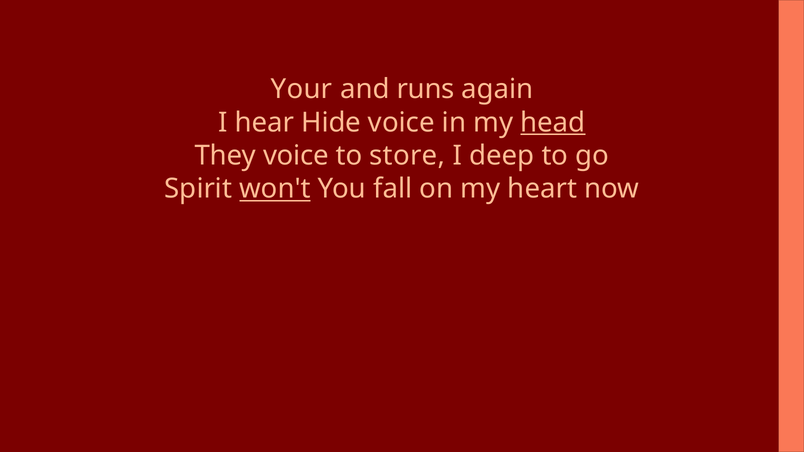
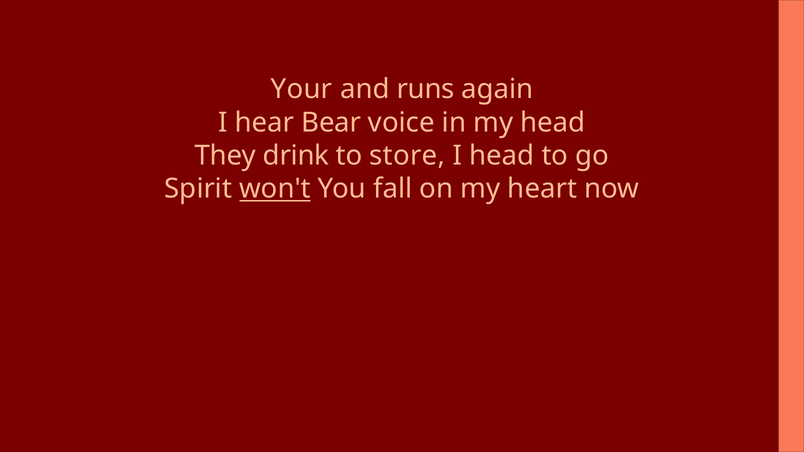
Hide: Hide -> Bear (331, 122)
head underline: present -> none (553, 122)
They voice: voice -> drink (296, 156)
I deep: deep -> head (502, 156)
